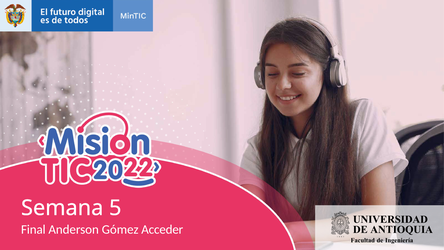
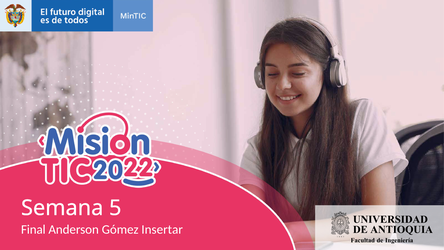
Acceder: Acceder -> Insertar (162, 229)
